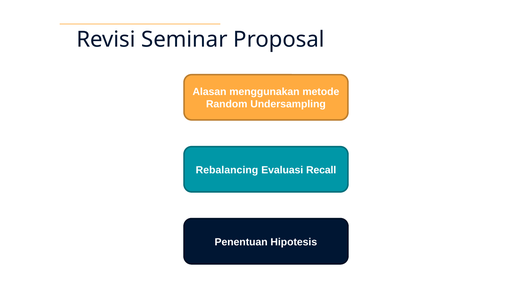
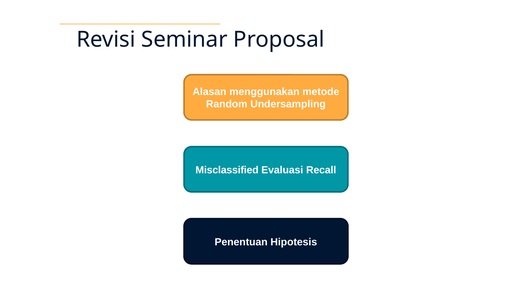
Rebalancing: Rebalancing -> Misclassified (227, 170)
